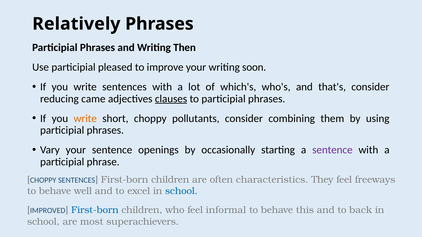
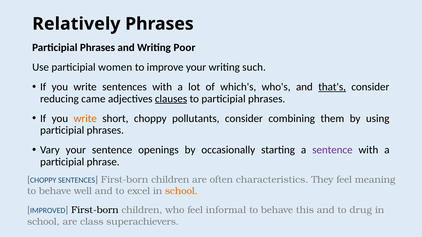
Then: Then -> Poor (184, 48)
pleased: pleased -> women (115, 67)
soon: soon -> such (254, 67)
that's underline: none -> present (332, 87)
freeways: freeways -> meaning (375, 180)
school colour: blue -> orange (181, 191)
First-born colour: blue -> black (95, 210)
back: back -> drug (361, 210)
most: most -> class (92, 222)
